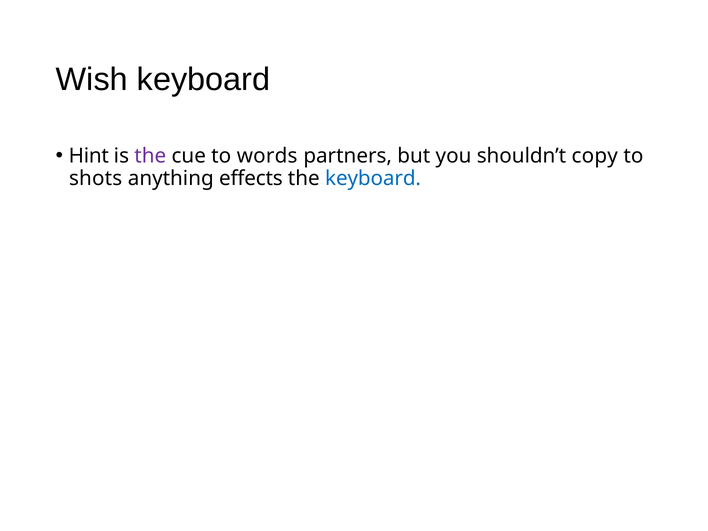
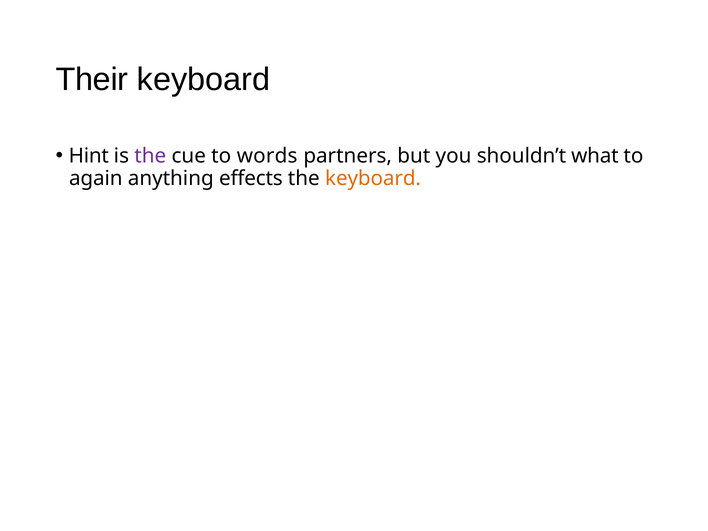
Wish: Wish -> Their (92, 79)
copy: copy -> what (595, 156)
shots: shots -> again (96, 178)
keyboard colour: blue -> orange (373, 178)
